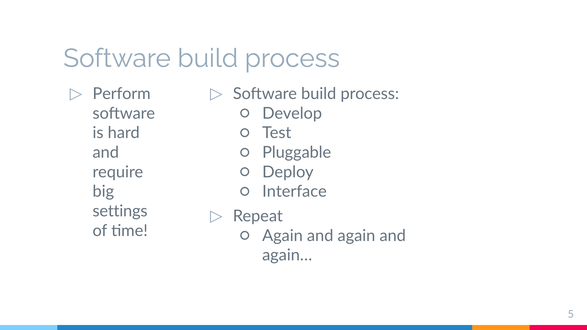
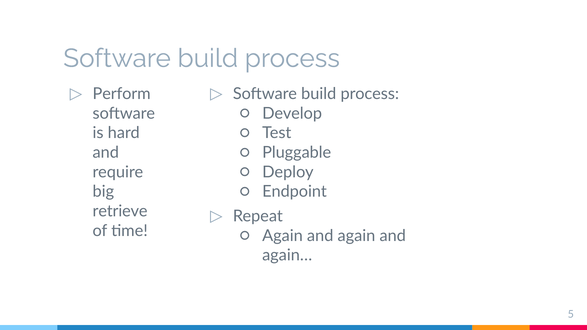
Interface: Interface -> Endpoint (294, 192)
settings: settings -> retrieve (120, 211)
